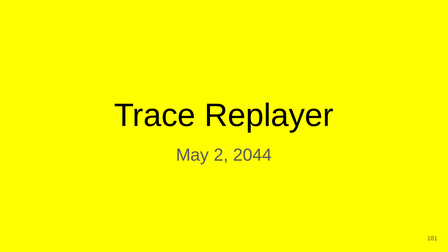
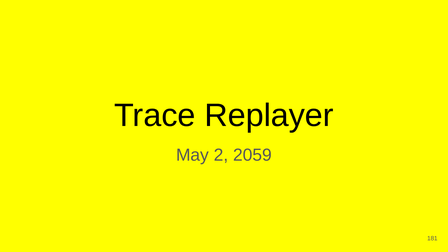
2044: 2044 -> 2059 (252, 155)
